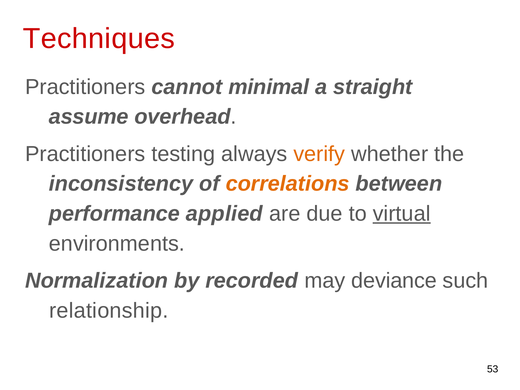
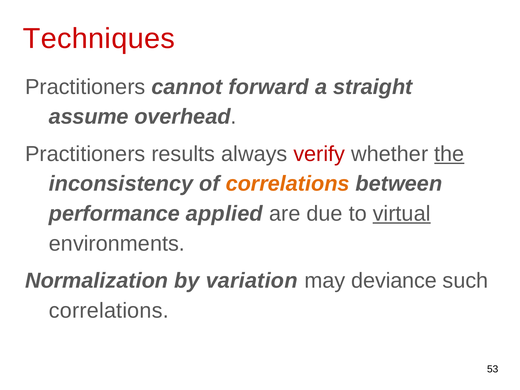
minimal: minimal -> forward (269, 87)
testing: testing -> results (183, 154)
verify colour: orange -> red (319, 154)
the underline: none -> present (449, 154)
recorded: recorded -> variation (252, 281)
relationship: relationship -> correlations (109, 311)
